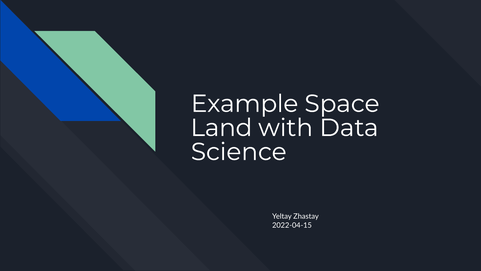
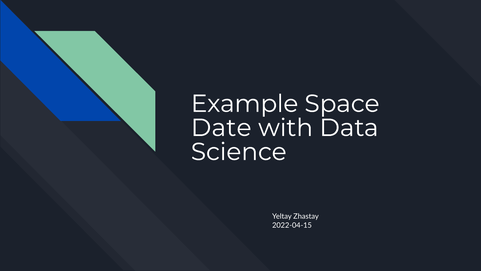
Land: Land -> Date (221, 128)
